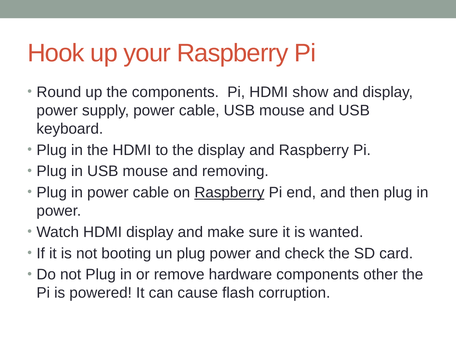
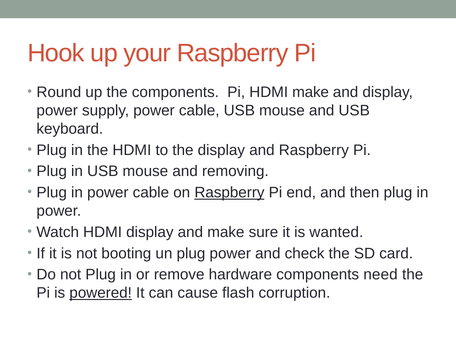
HDMI show: show -> make (311, 92)
other: other -> need (381, 275)
powered underline: none -> present (101, 293)
